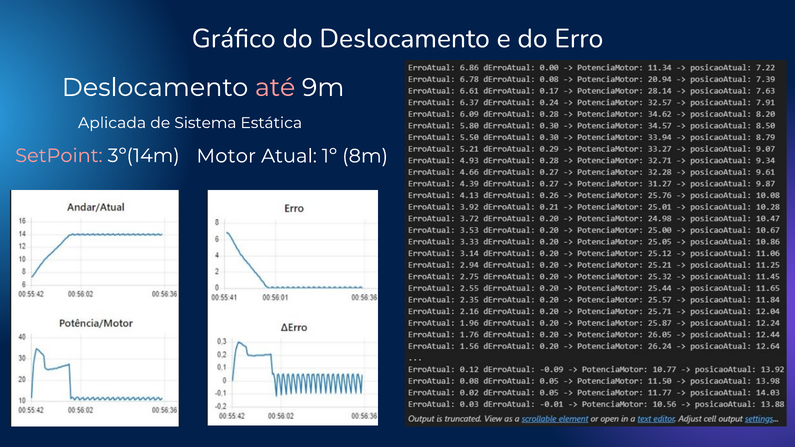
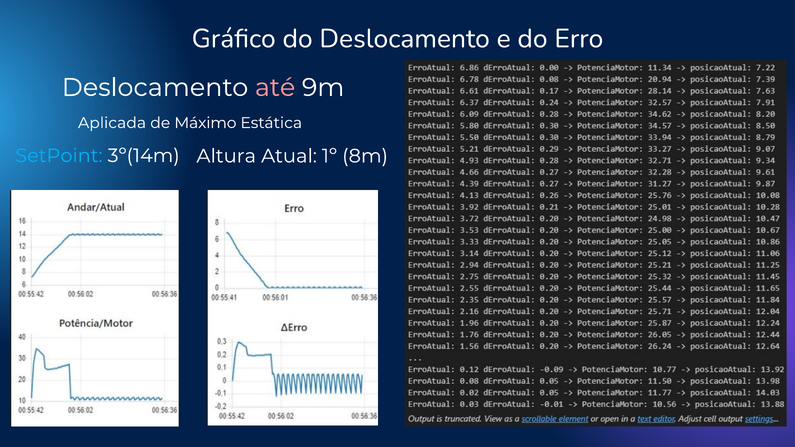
Sistema: Sistema -> Máximo (205, 123)
SetPoint colour: pink -> light blue (59, 156)
Motor: Motor -> Altura (226, 156)
